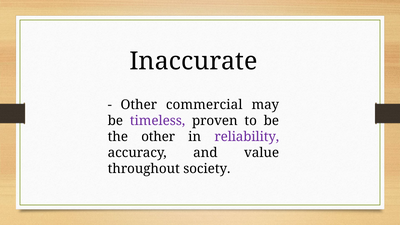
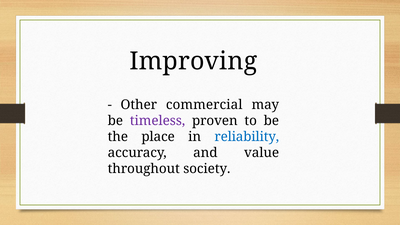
Inaccurate: Inaccurate -> Improving (193, 61)
the other: other -> place (158, 137)
reliability colour: purple -> blue (247, 137)
